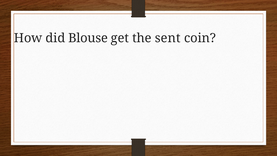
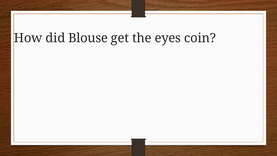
sent: sent -> eyes (168, 38)
